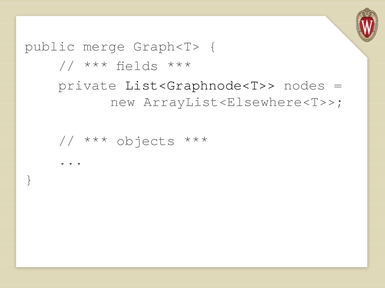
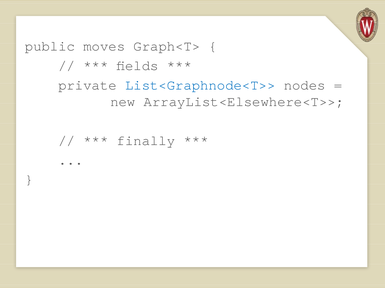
merge: merge -> moves (104, 46)
List<Graphnode<T>> colour: black -> blue (200, 85)
objects: objects -> finally (146, 141)
